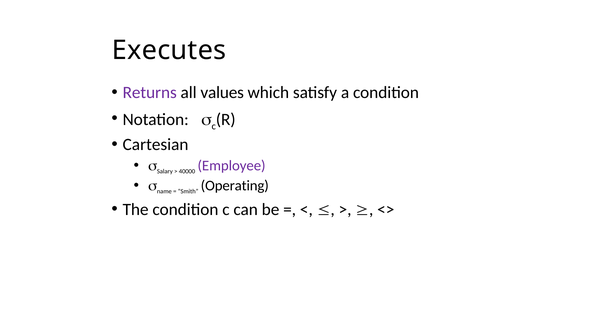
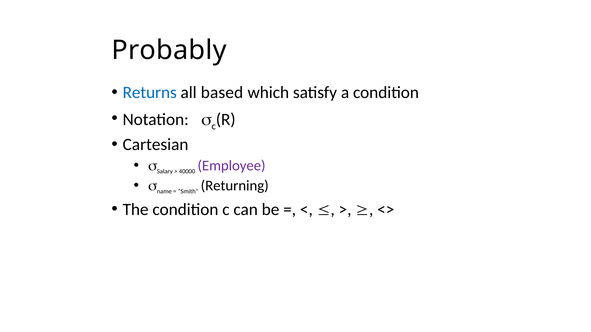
Executes: Executes -> Probably (169, 50)
Returns colour: purple -> blue (150, 93)
values: values -> based (222, 93)
Operating: Operating -> Returning (235, 186)
